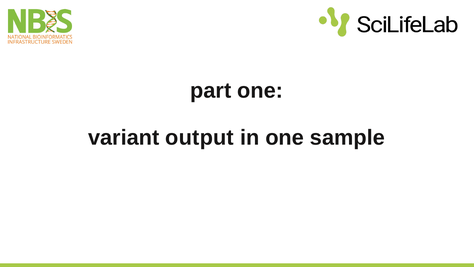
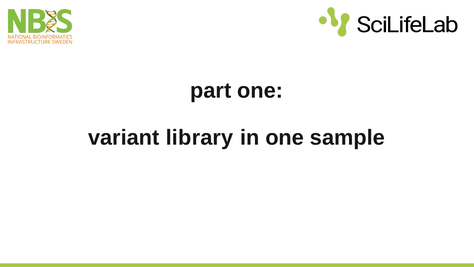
output: output -> library (200, 138)
